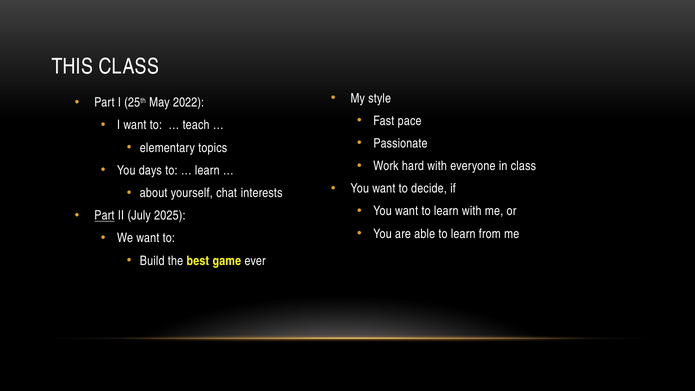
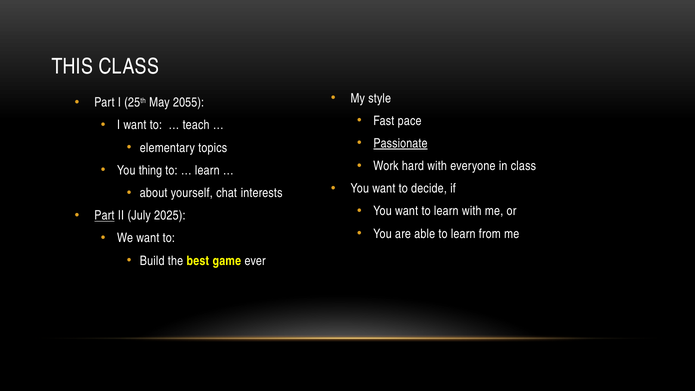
2022: 2022 -> 2055 (189, 103)
Passionate underline: none -> present (400, 143)
days: days -> thing (150, 170)
